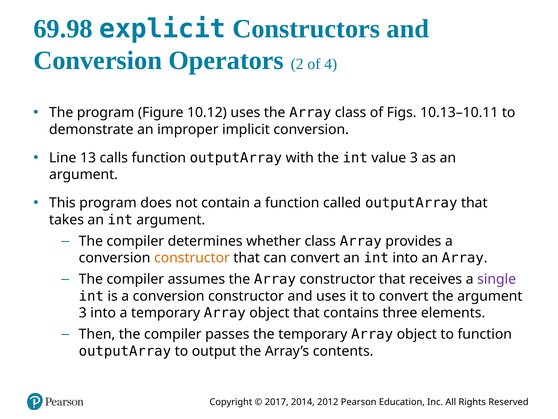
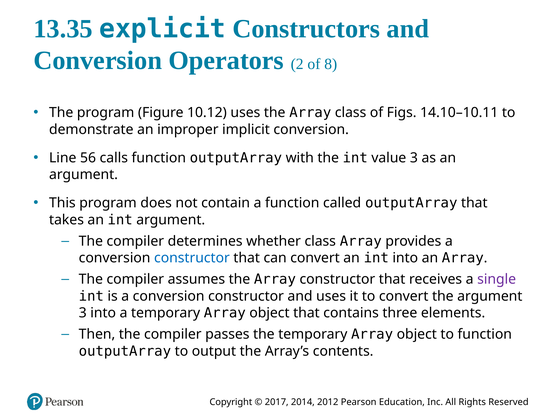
69.98: 69.98 -> 13.35 (63, 29)
4: 4 -> 8 (331, 64)
10.13–10.11: 10.13–10.11 -> 14.10–10.11 (459, 113)
13: 13 -> 56 (88, 158)
constructor colour: orange -> blue (192, 258)
